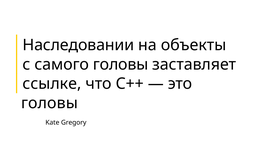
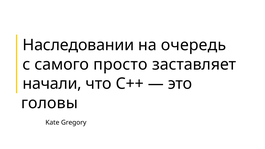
объекты: объекты -> очередь (193, 45)
самого головы: головы -> просто (120, 64)
ссылке: ссылке -> начали (52, 84)
